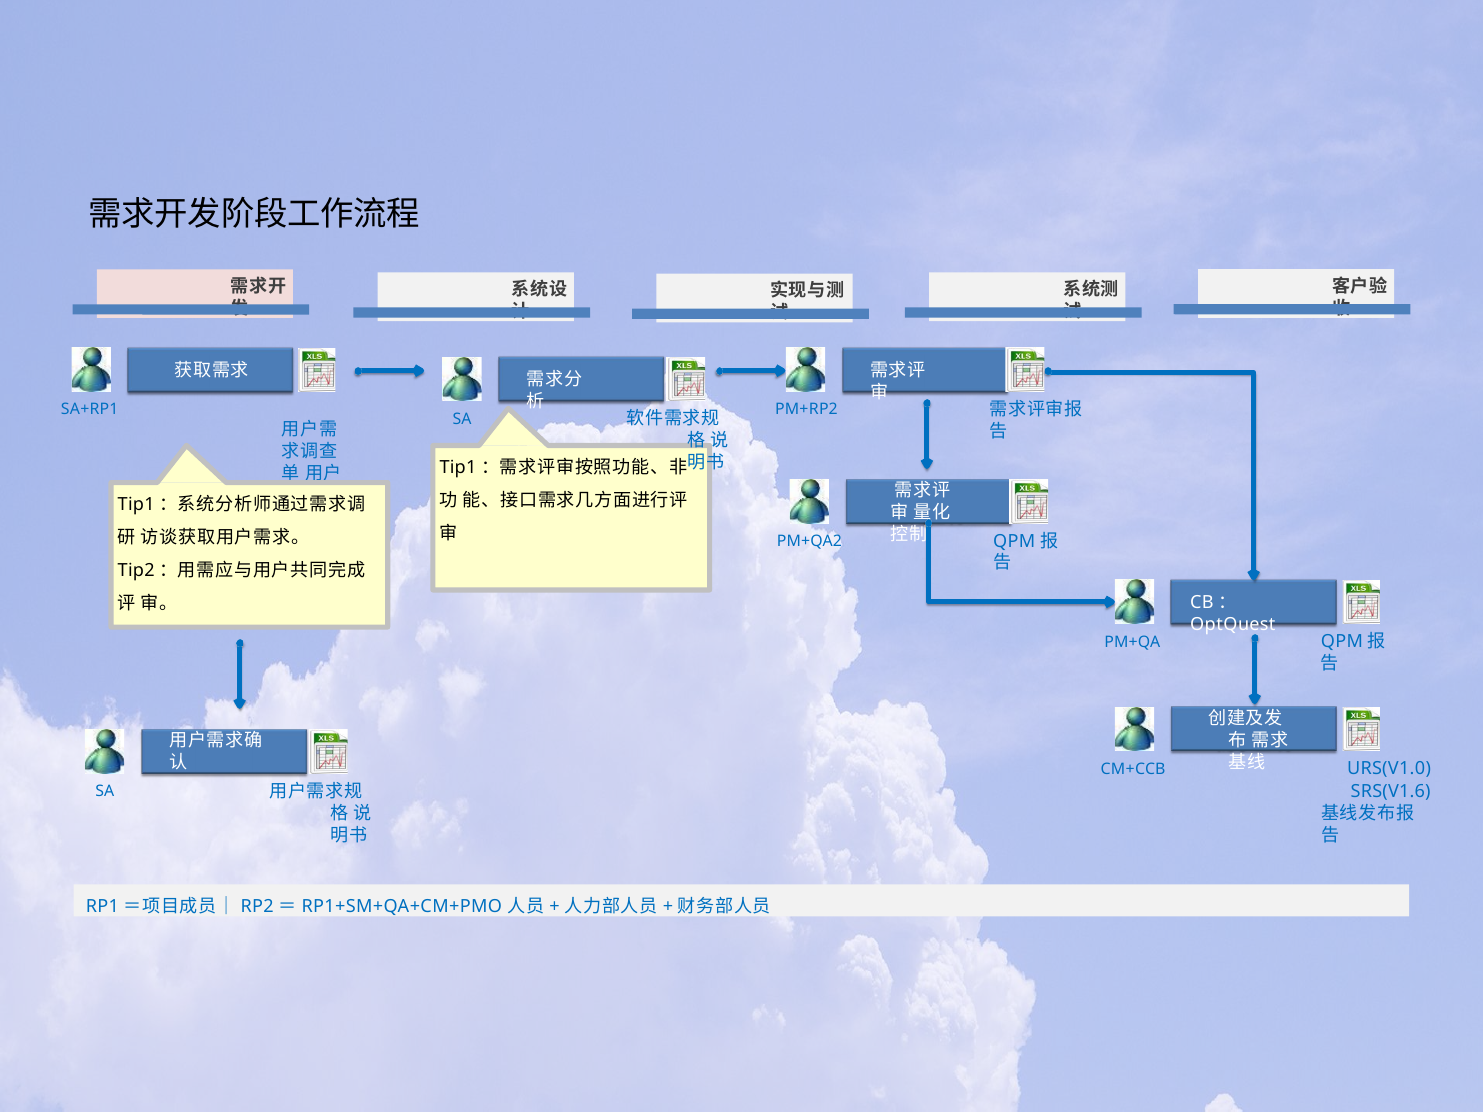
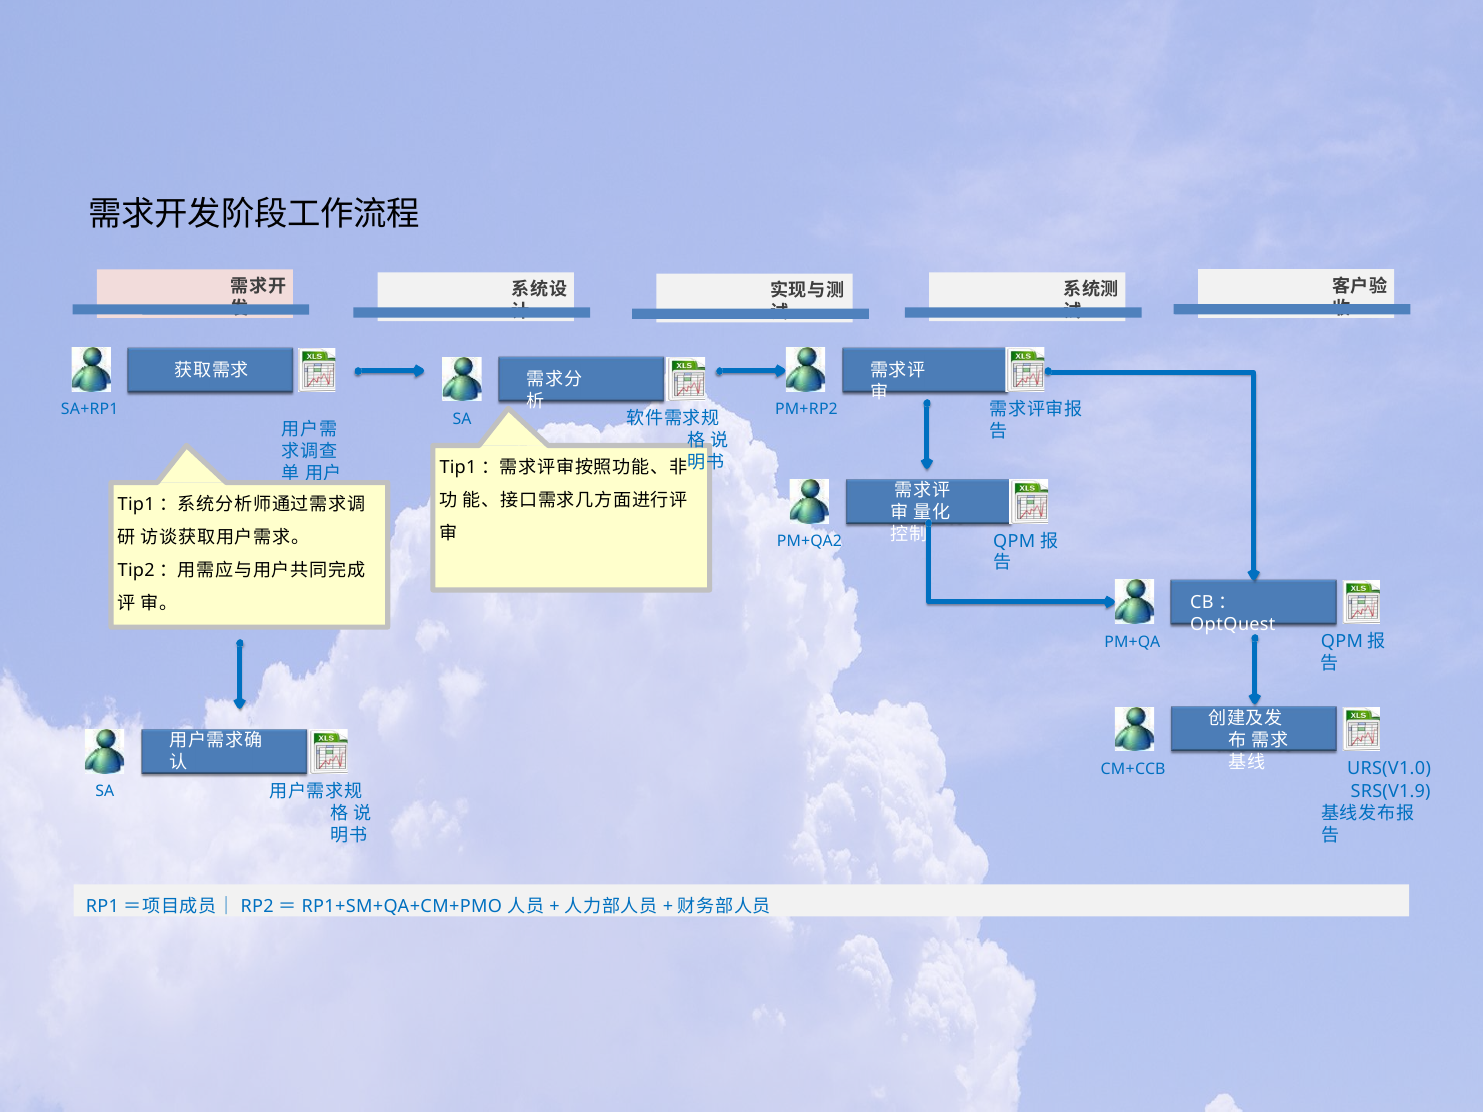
SRS(V1.6: SRS(V1.6 -> SRS(V1.9 (1391, 791)
